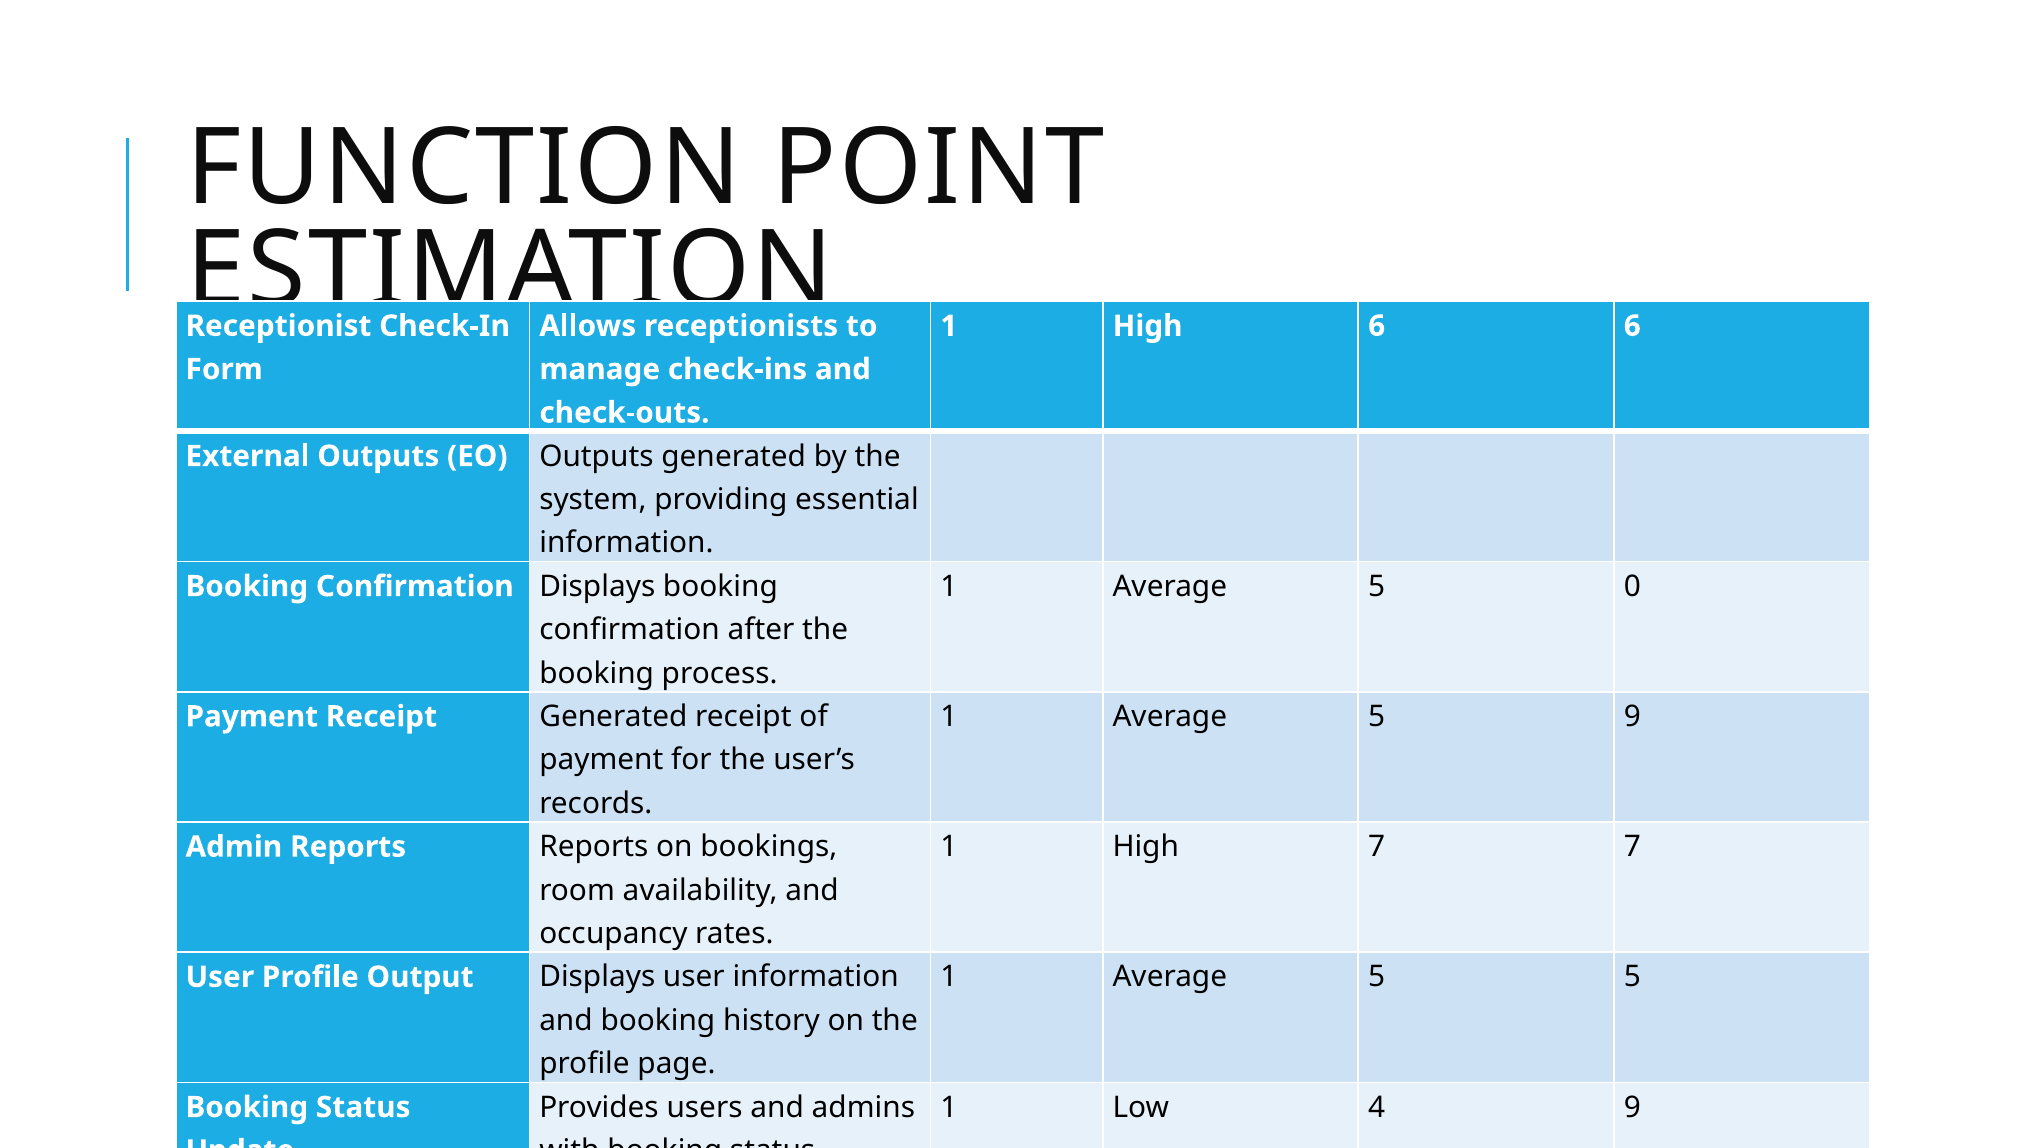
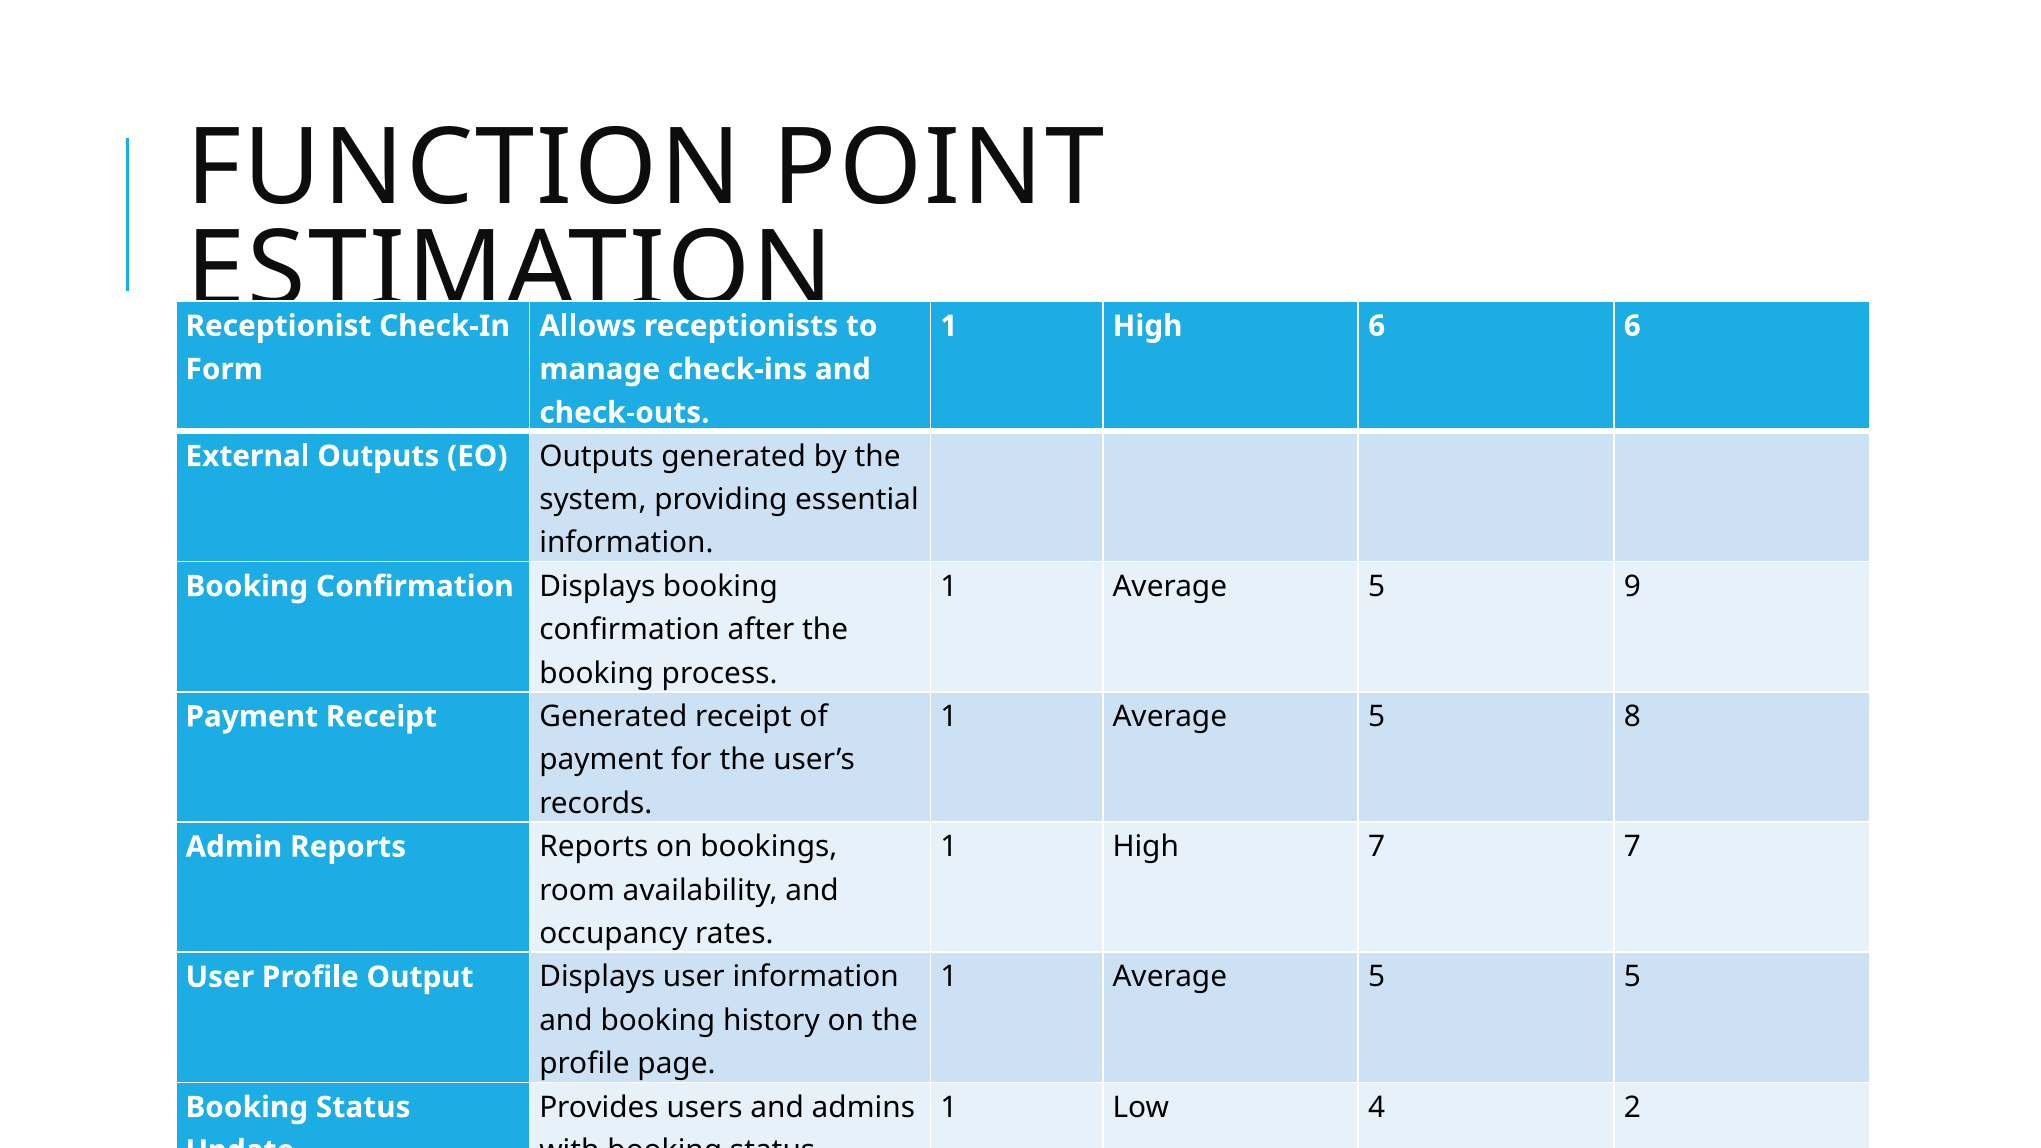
0: 0 -> 9 (1632, 586)
5 9: 9 -> 8 (1632, 717)
4 9: 9 -> 2 (1632, 1107)
